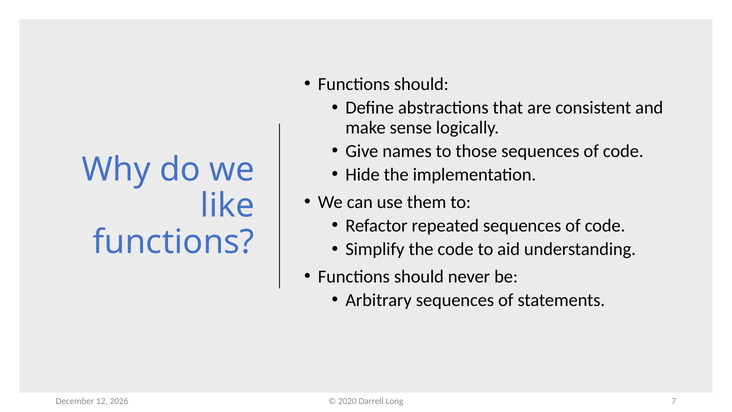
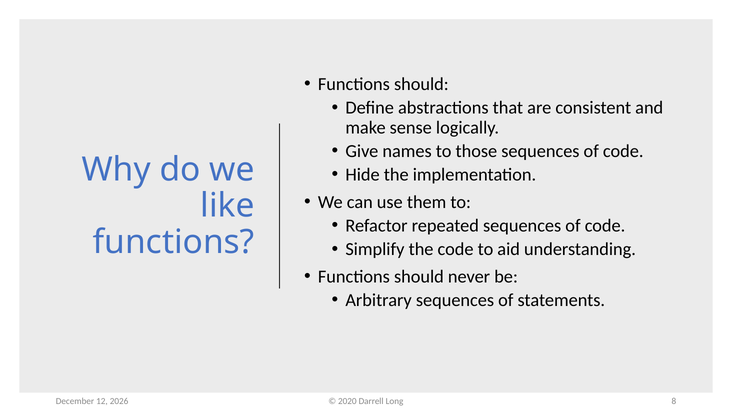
7: 7 -> 8 (674, 401)
